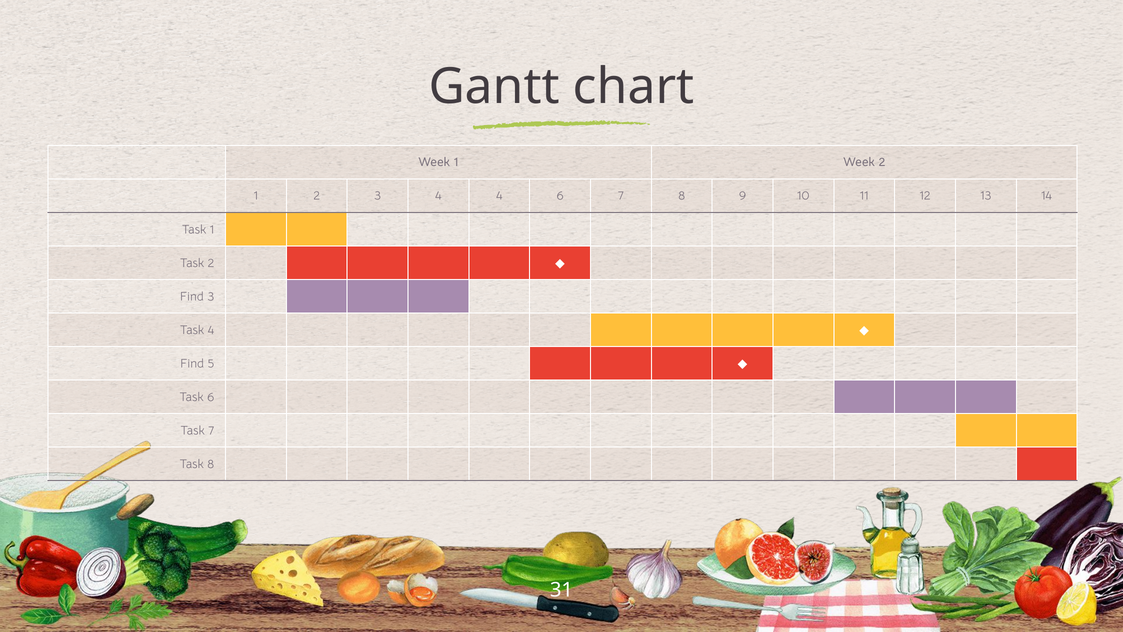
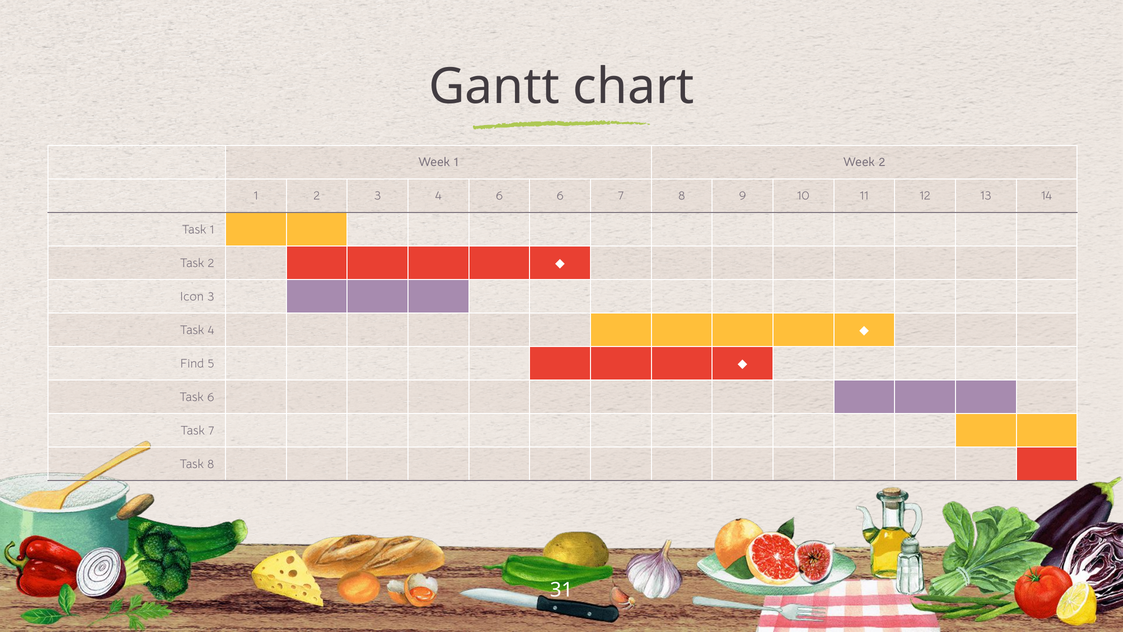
4 4: 4 -> 6 (499, 196)
Find: Find -> Icon (192, 296)
